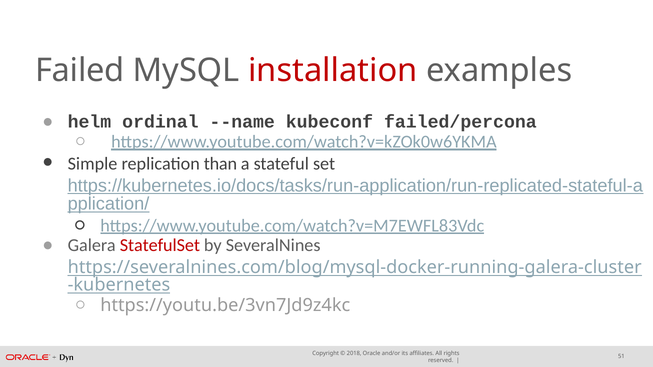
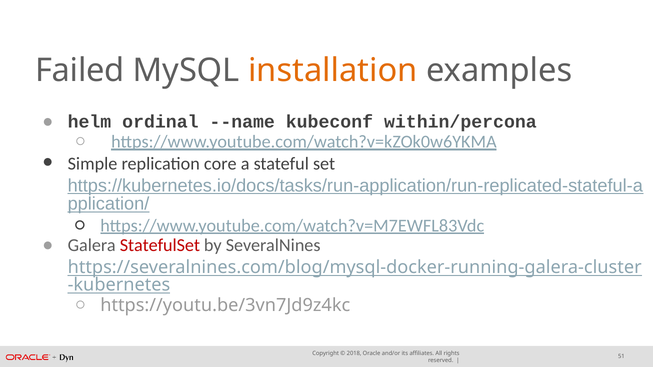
installation colour: red -> orange (333, 70)
failed/percona: failed/percona -> within/percona (460, 122)
than: than -> core (220, 164)
